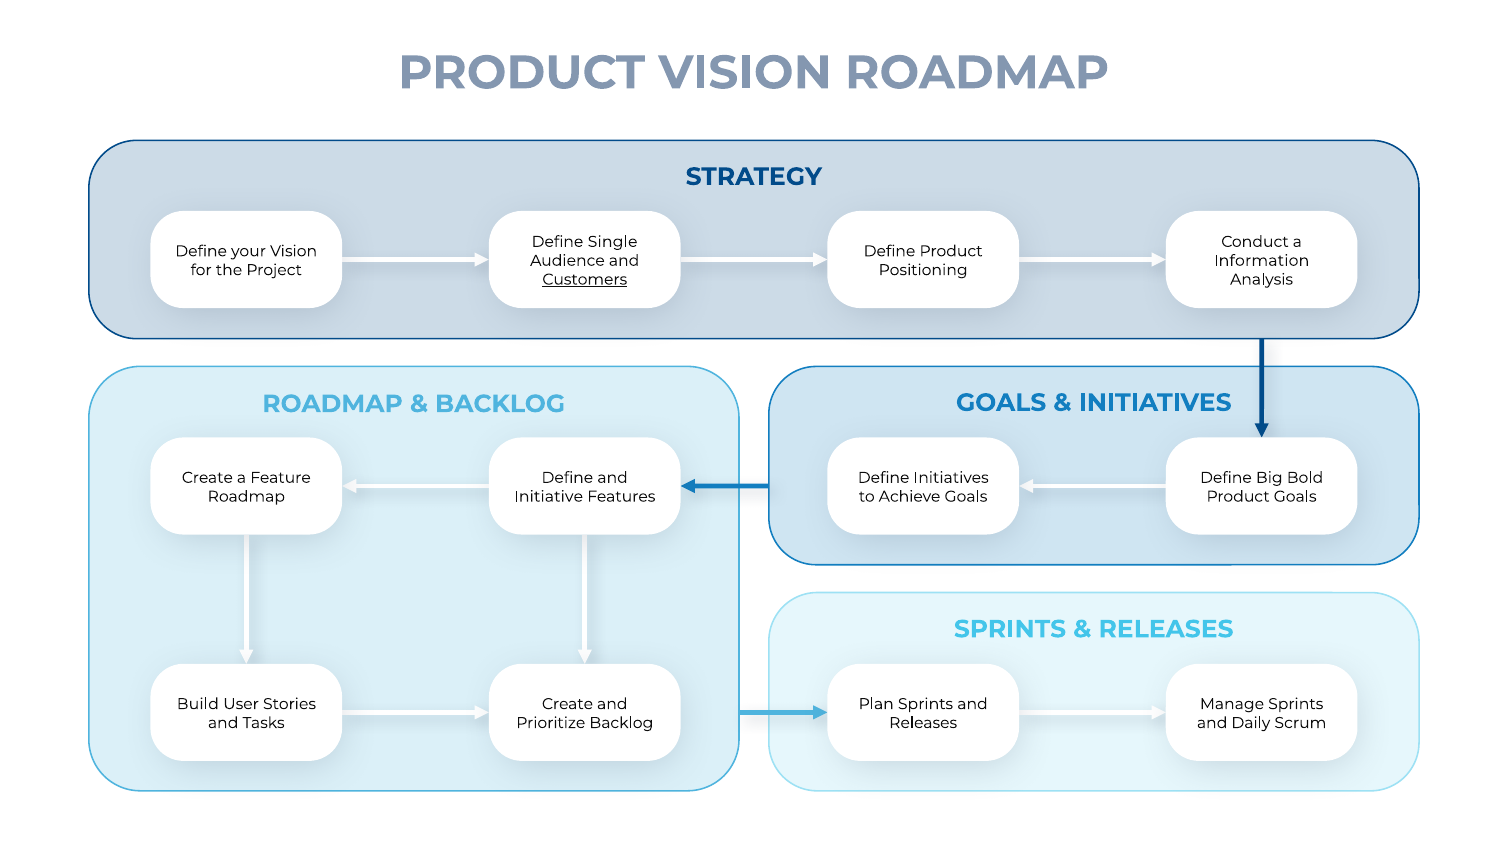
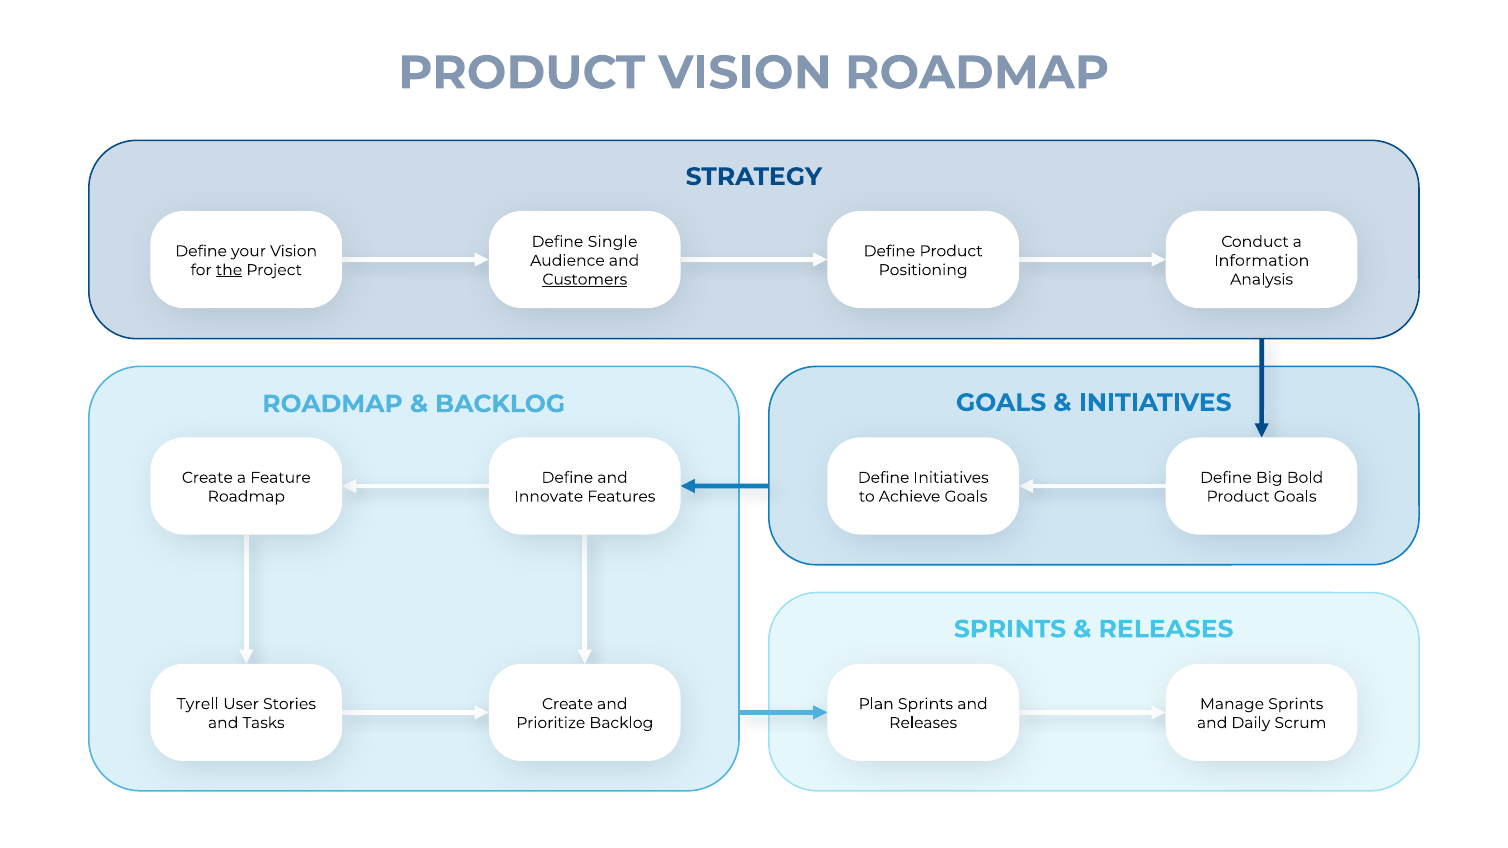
the underline: none -> present (229, 270)
Initiative: Initiative -> Innovate (549, 497)
Build: Build -> Tyrell (198, 704)
